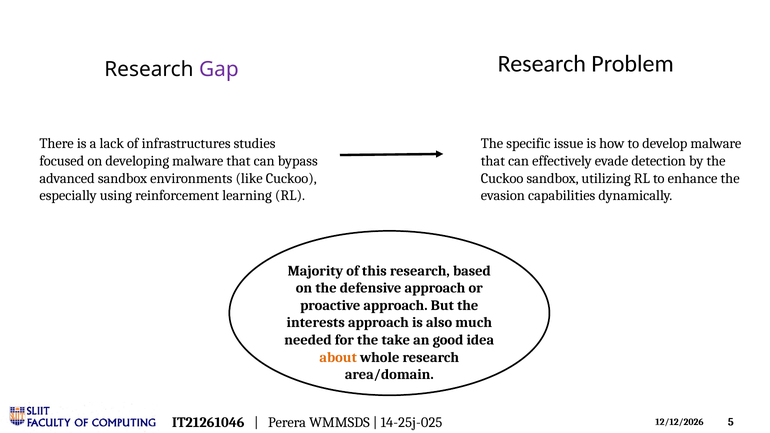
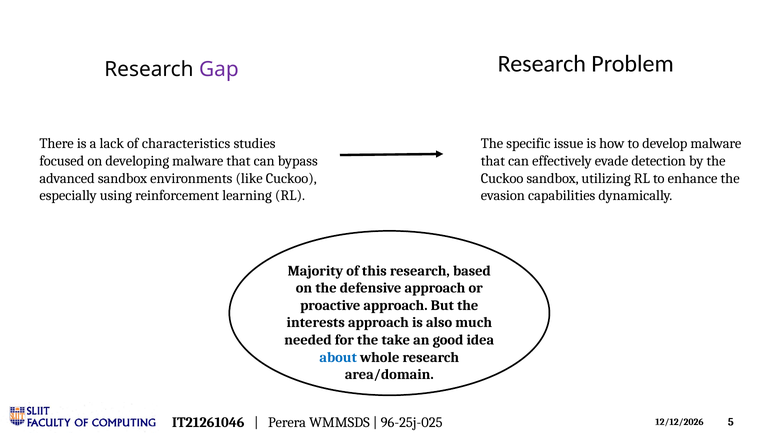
infrastructures: infrastructures -> characteristics (186, 144)
about colour: orange -> blue (338, 357)
14-25j-025: 14-25j-025 -> 96-25j-025 (412, 423)
